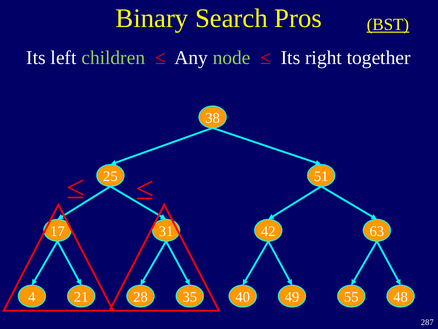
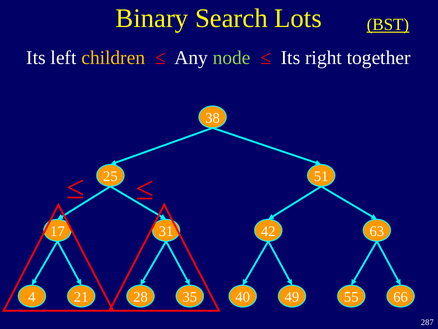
Pros: Pros -> Lots (298, 18)
children colour: light green -> yellow (113, 58)
48: 48 -> 66 (401, 297)
